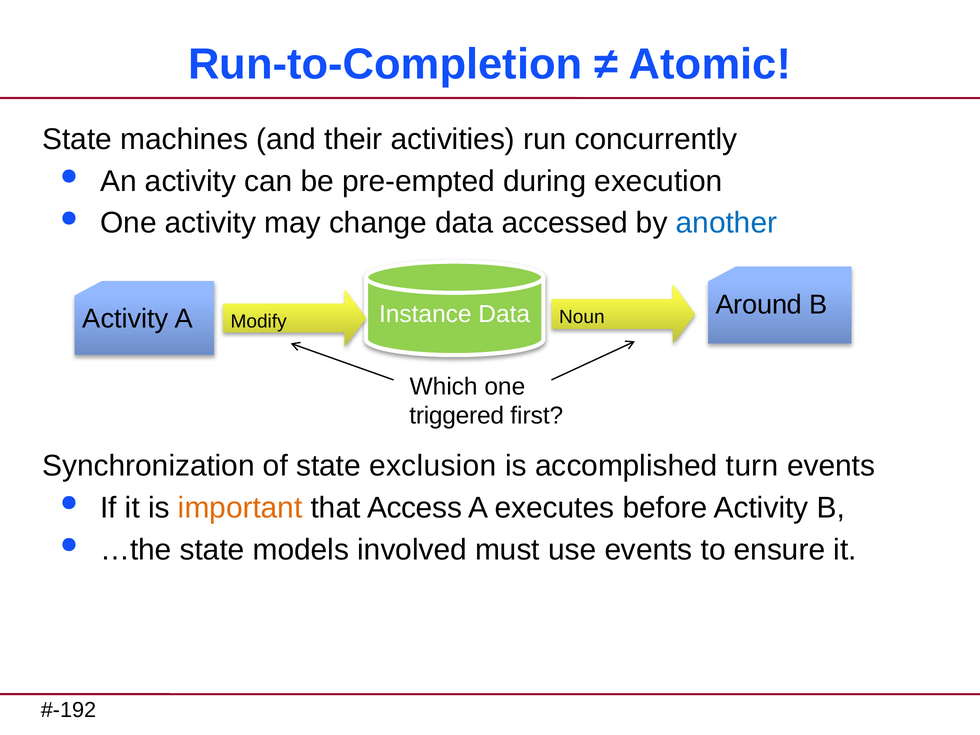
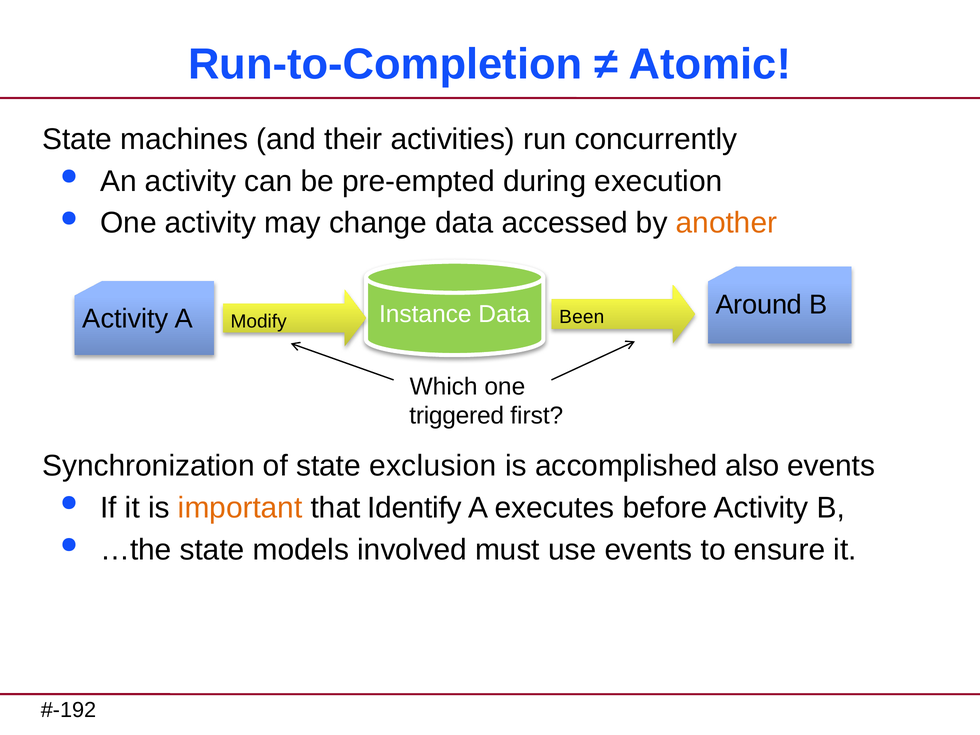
another colour: blue -> orange (726, 223)
Noun: Noun -> Been (582, 317)
turn: turn -> also (752, 466)
Access: Access -> Identify (414, 508)
